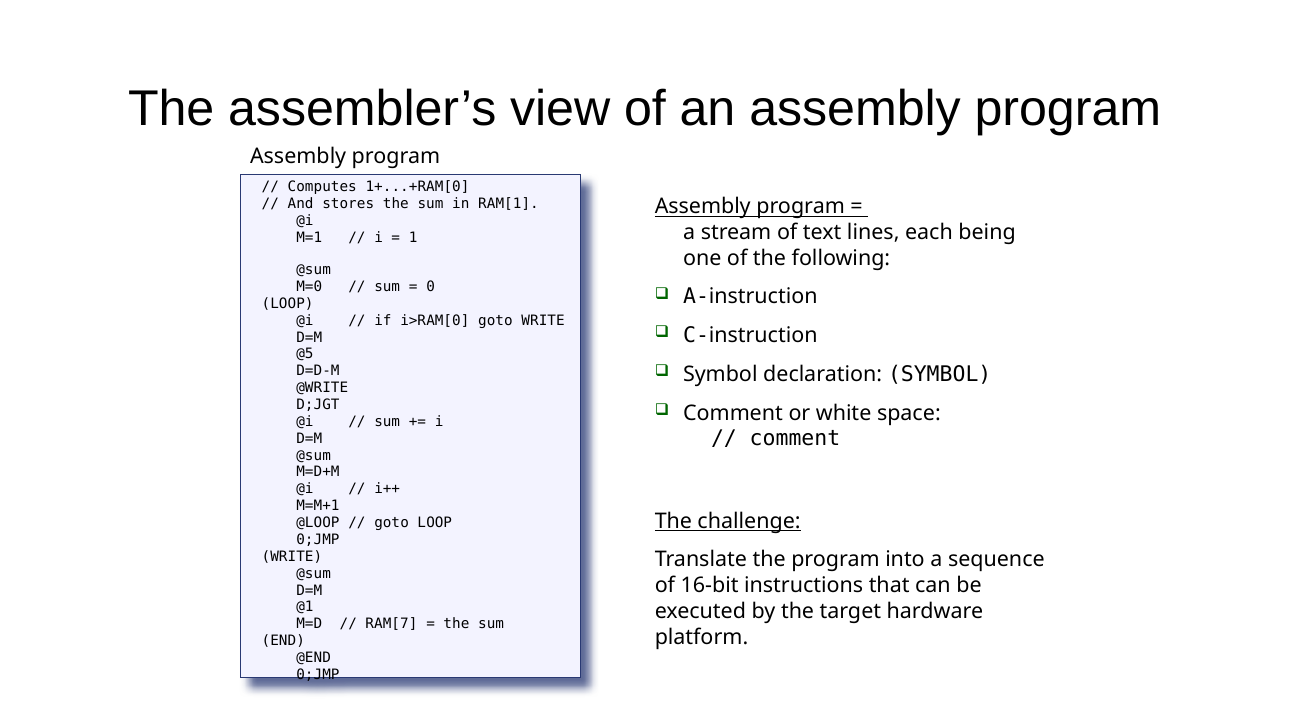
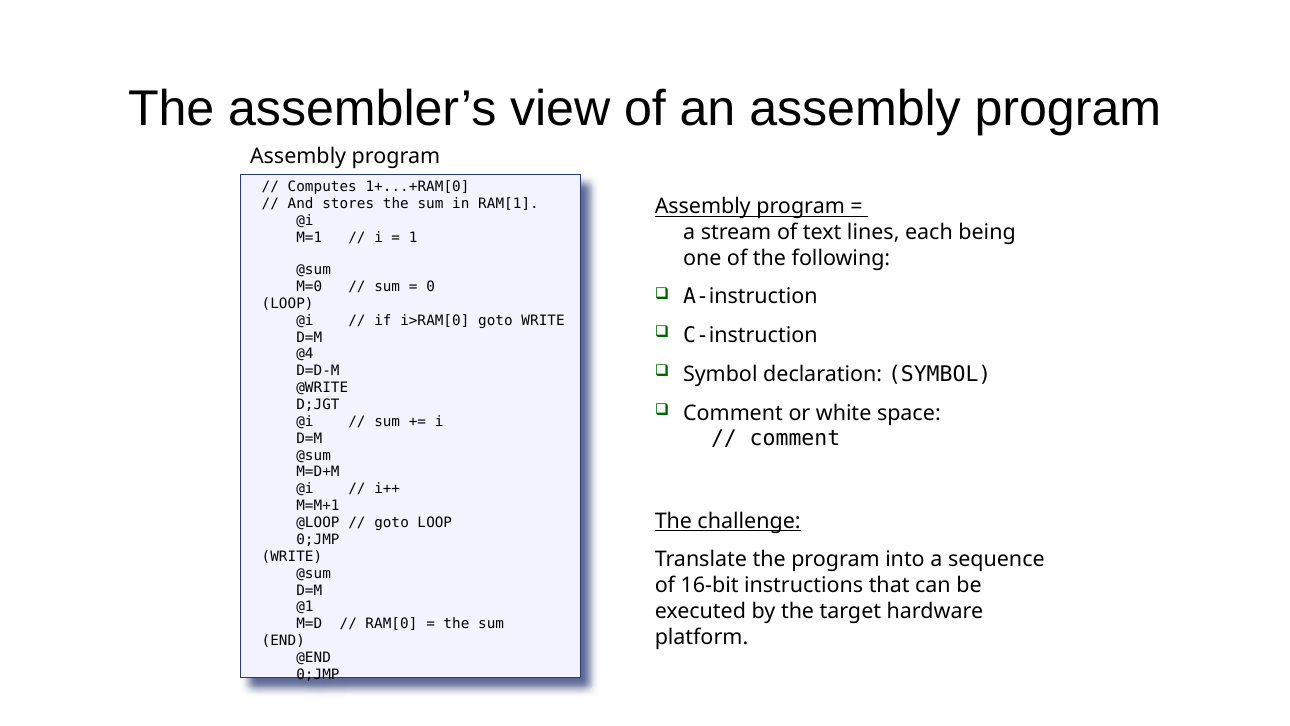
@5: @5 -> @4 (305, 354)
RAM[7: RAM[7 -> RAM[0 (391, 624)
